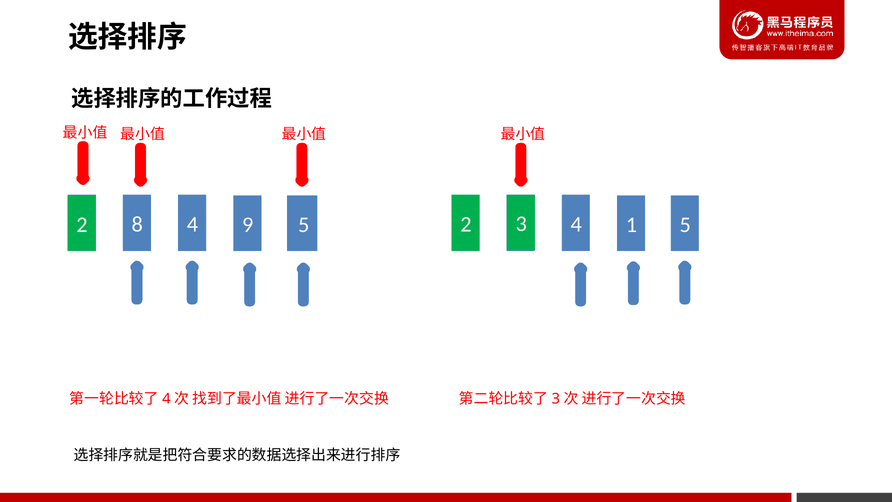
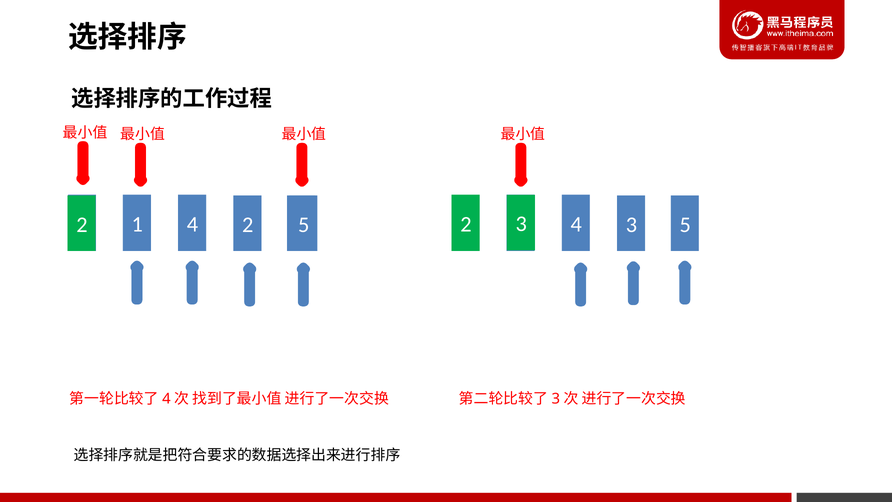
8: 8 -> 1 (137, 224)
4 9: 9 -> 2 (248, 225)
4 1: 1 -> 3 (631, 225)
